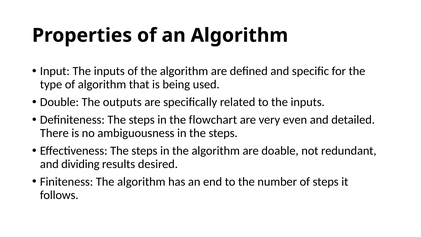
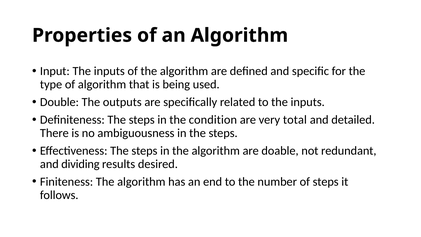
flowchart: flowchart -> condition (213, 120)
even: even -> total (295, 120)
